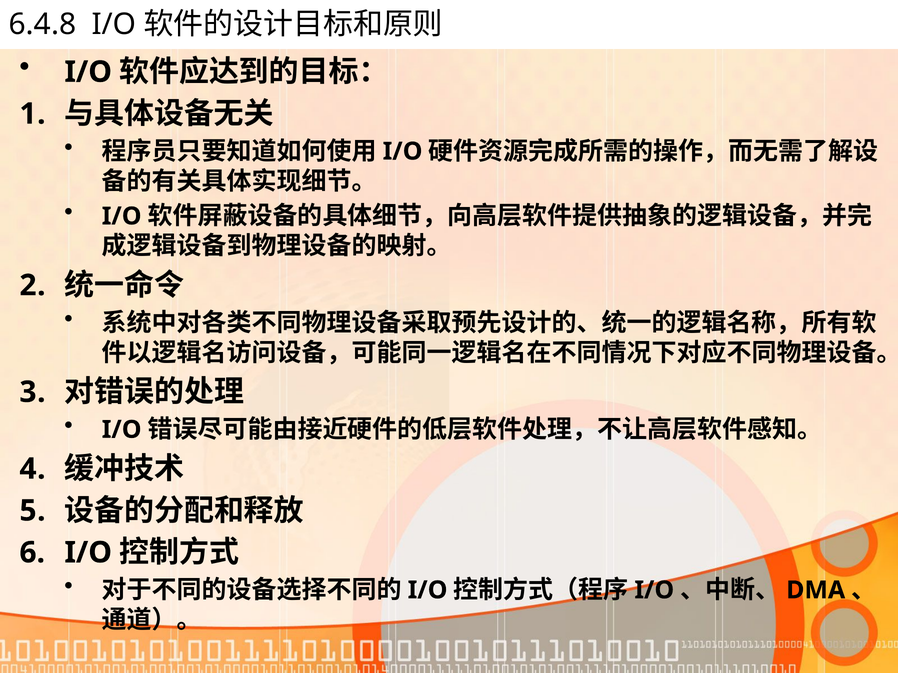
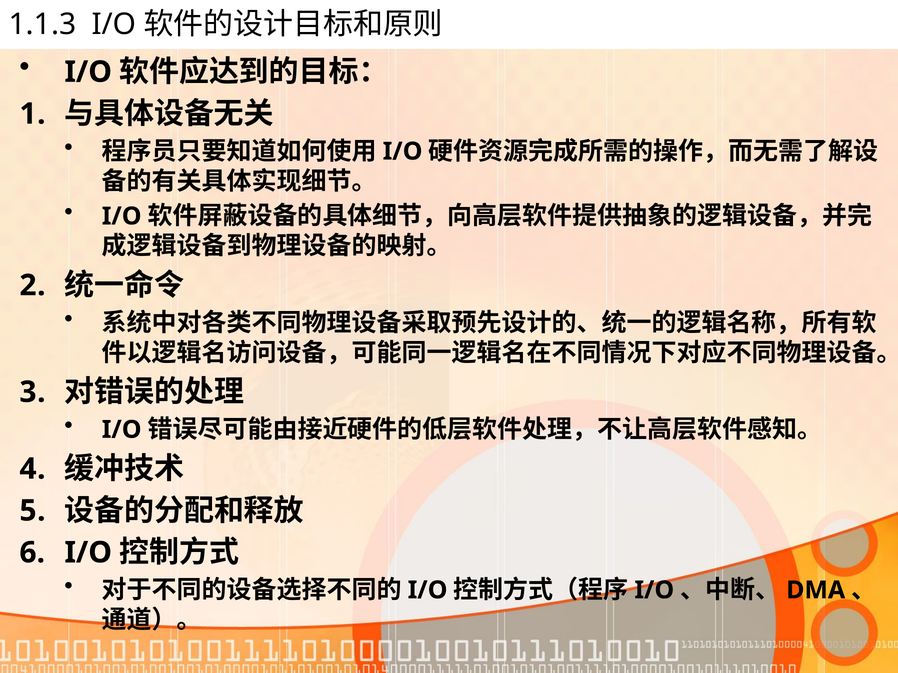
6.4.8: 6.4.8 -> 1.1.3 (43, 25)
